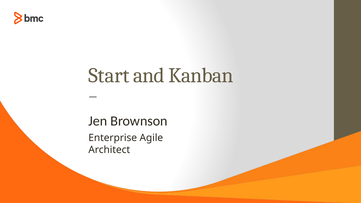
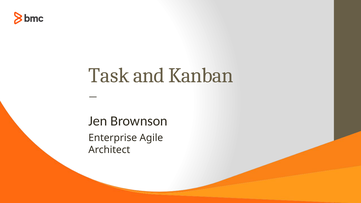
Start: Start -> Task (109, 76)
